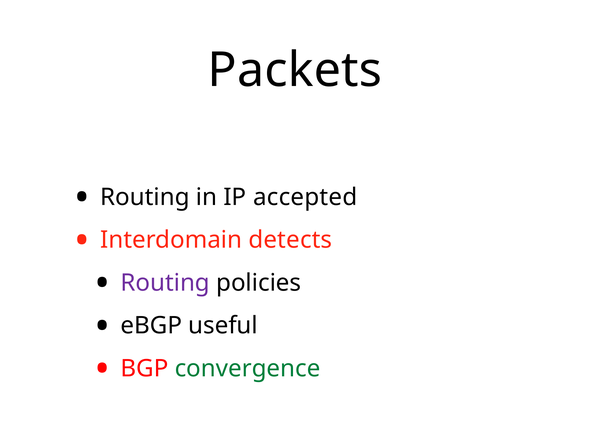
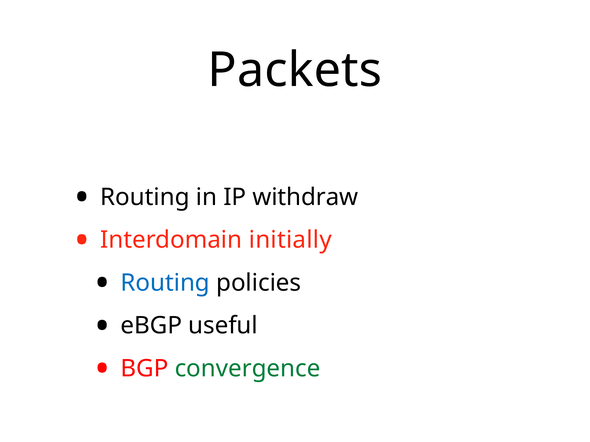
accepted: accepted -> withdraw (305, 197)
detects: detects -> initially (290, 240)
Routing colour: purple -> blue (165, 283)
